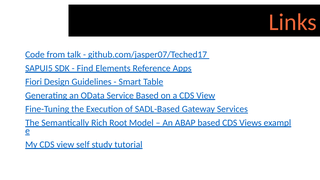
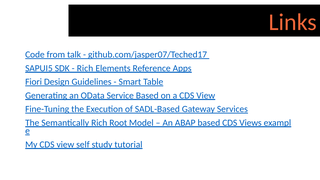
Find: Find -> Rich (85, 68)
